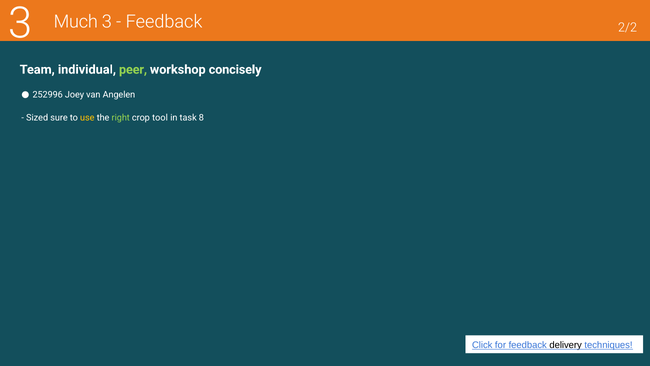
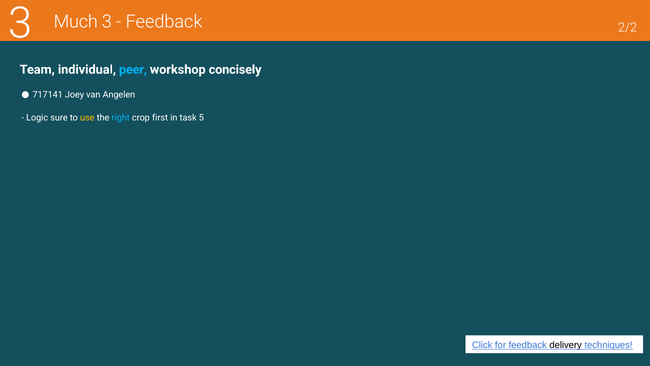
peer colour: light green -> light blue (133, 70)
252996: 252996 -> 717141 (48, 95)
Sized: Sized -> Logic (37, 117)
right colour: light green -> light blue (121, 117)
tool: tool -> first (160, 117)
8: 8 -> 5 (201, 117)
